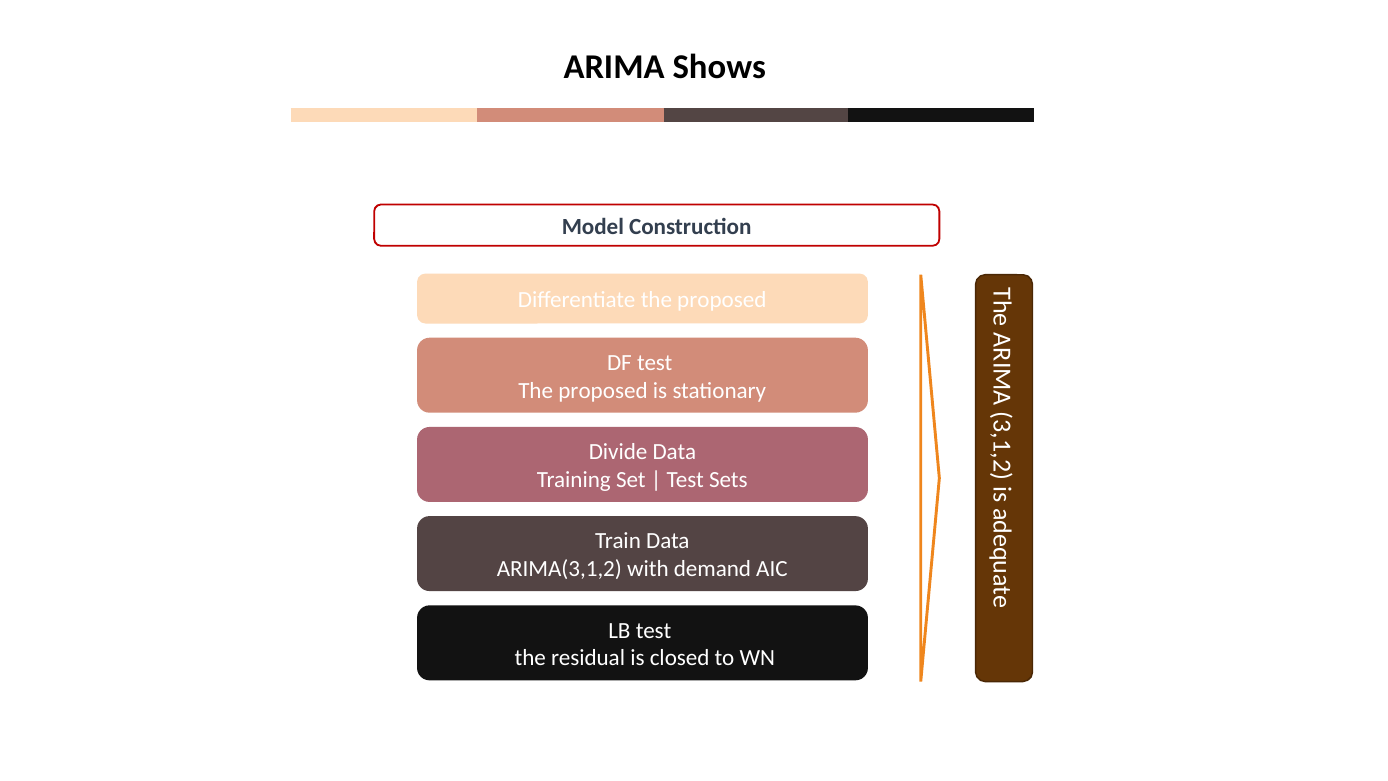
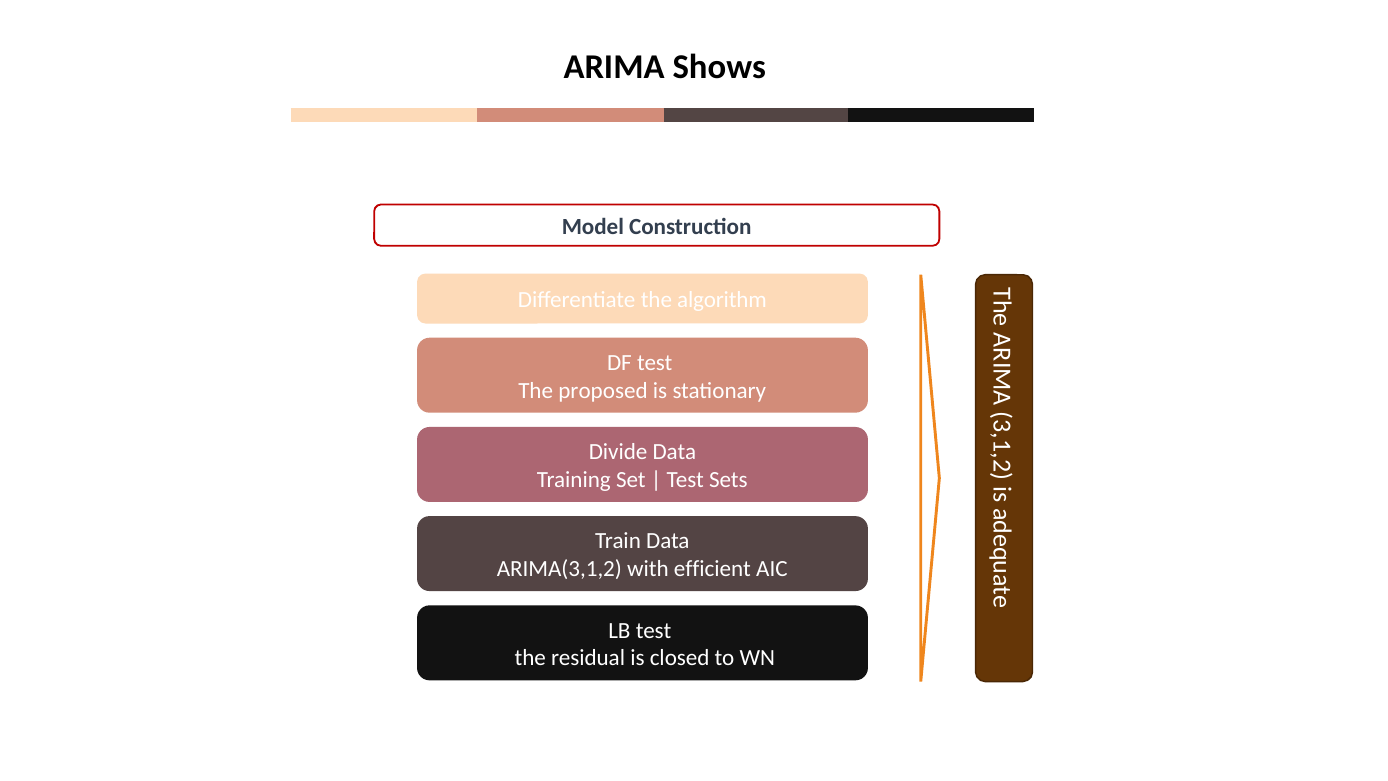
Differentiate the proposed: proposed -> algorithm (722, 300)
demand: demand -> efficient (712, 569)
